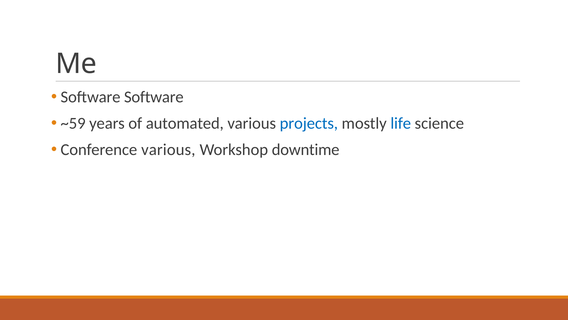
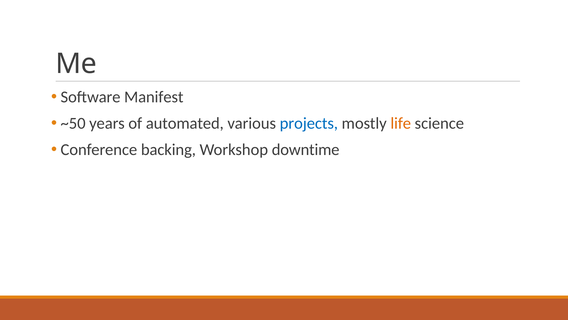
Software Software: Software -> Manifest (154, 97)
~59: ~59 -> ~50 (73, 123)
life colour: blue -> orange (401, 123)
Conference various: various -> backing (168, 149)
